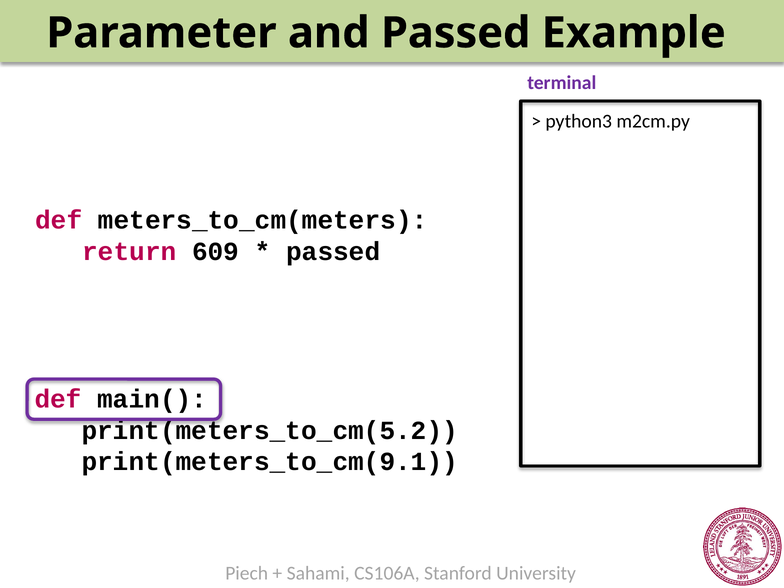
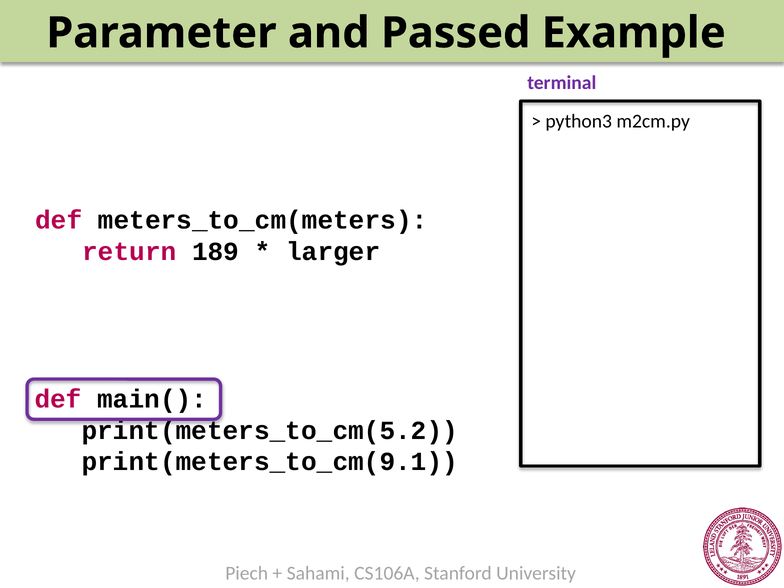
609: 609 -> 189 (216, 252)
passed: passed -> larger (333, 252)
